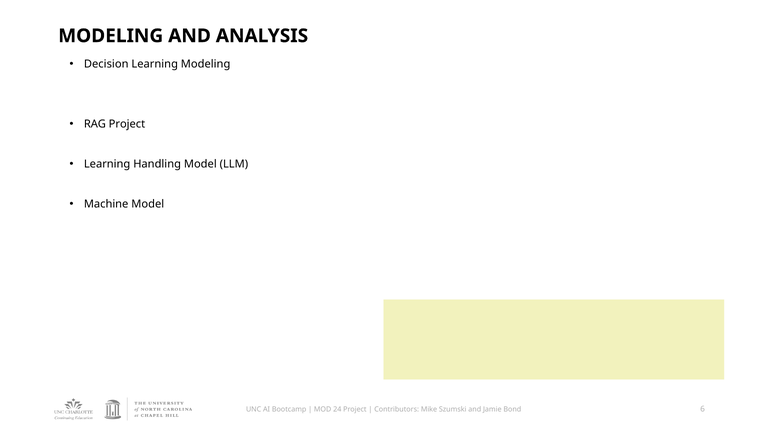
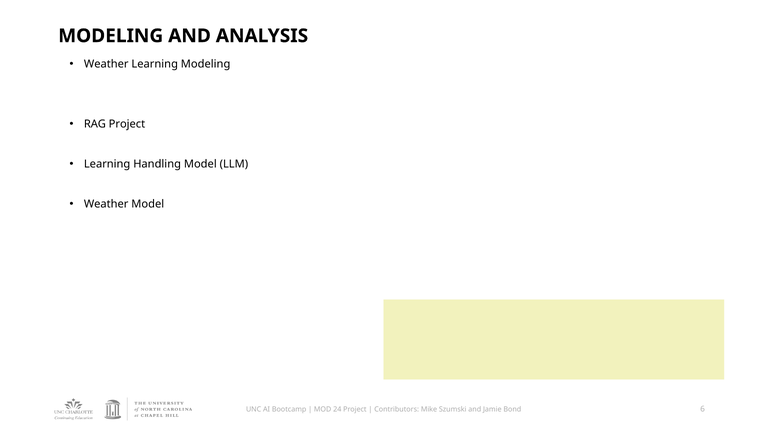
Decision: Decision -> Weather (106, 64)
Machine: Machine -> Weather (106, 204)
